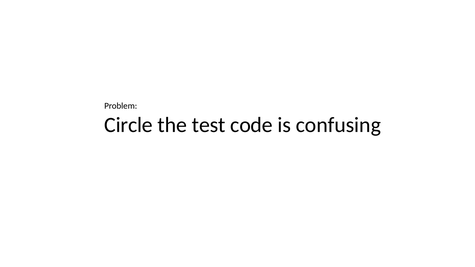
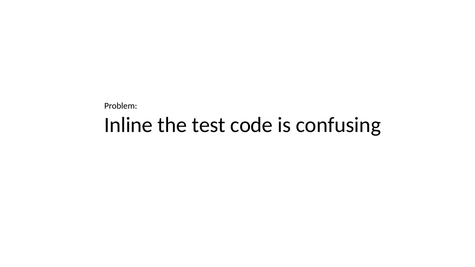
Circle: Circle -> Inline (129, 125)
